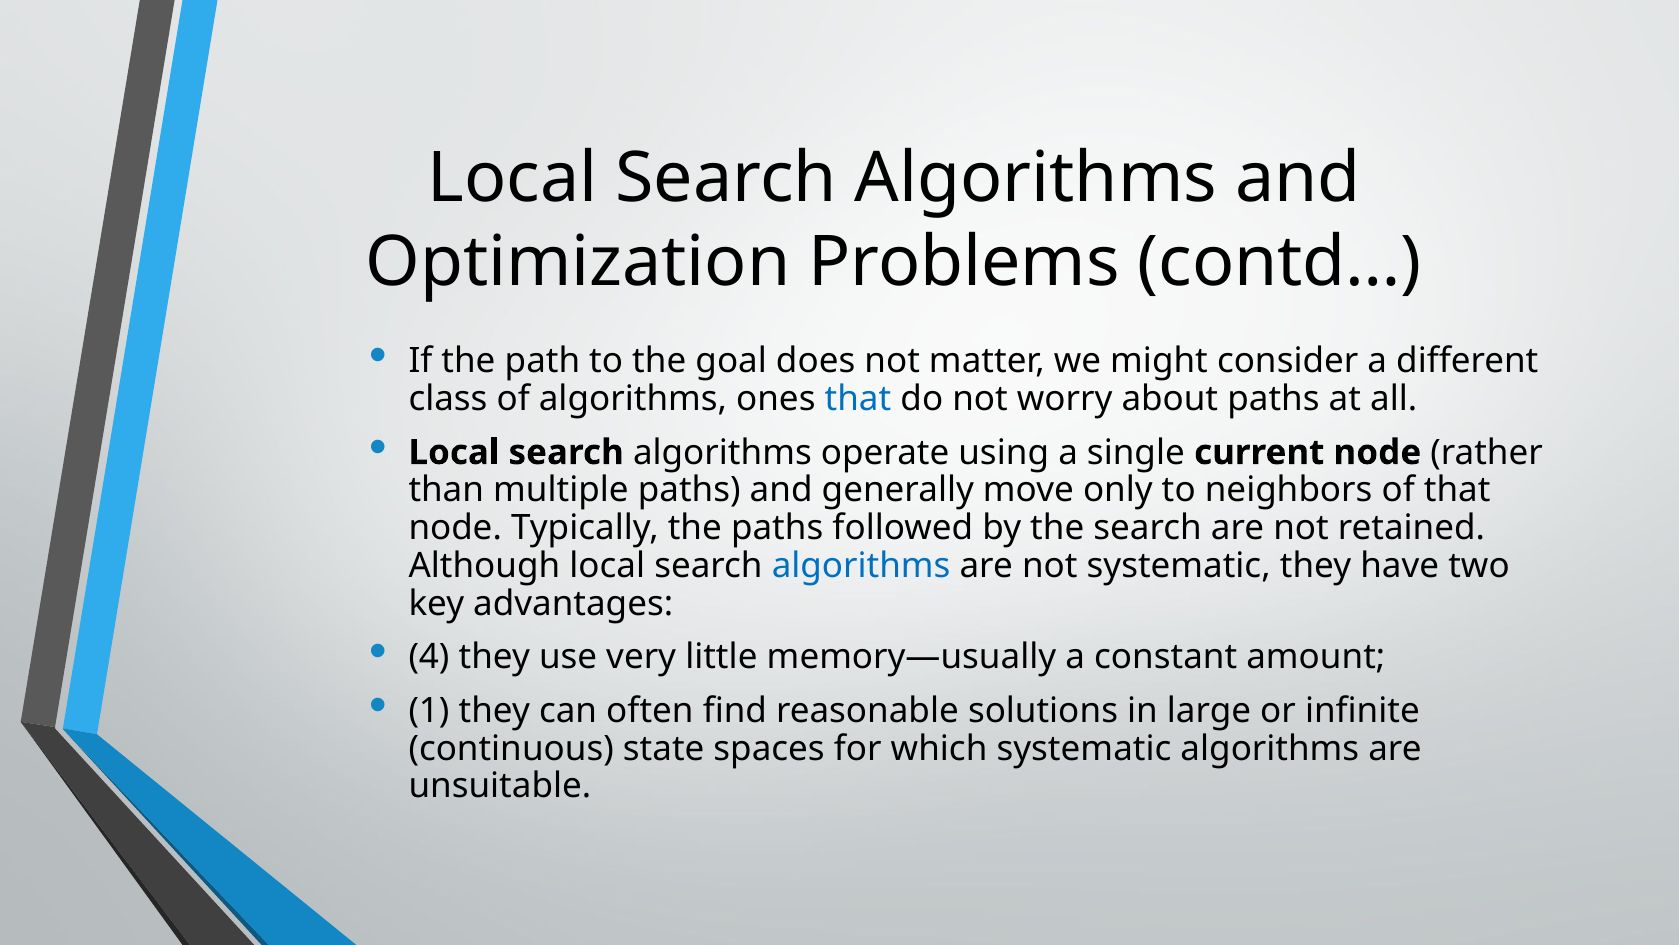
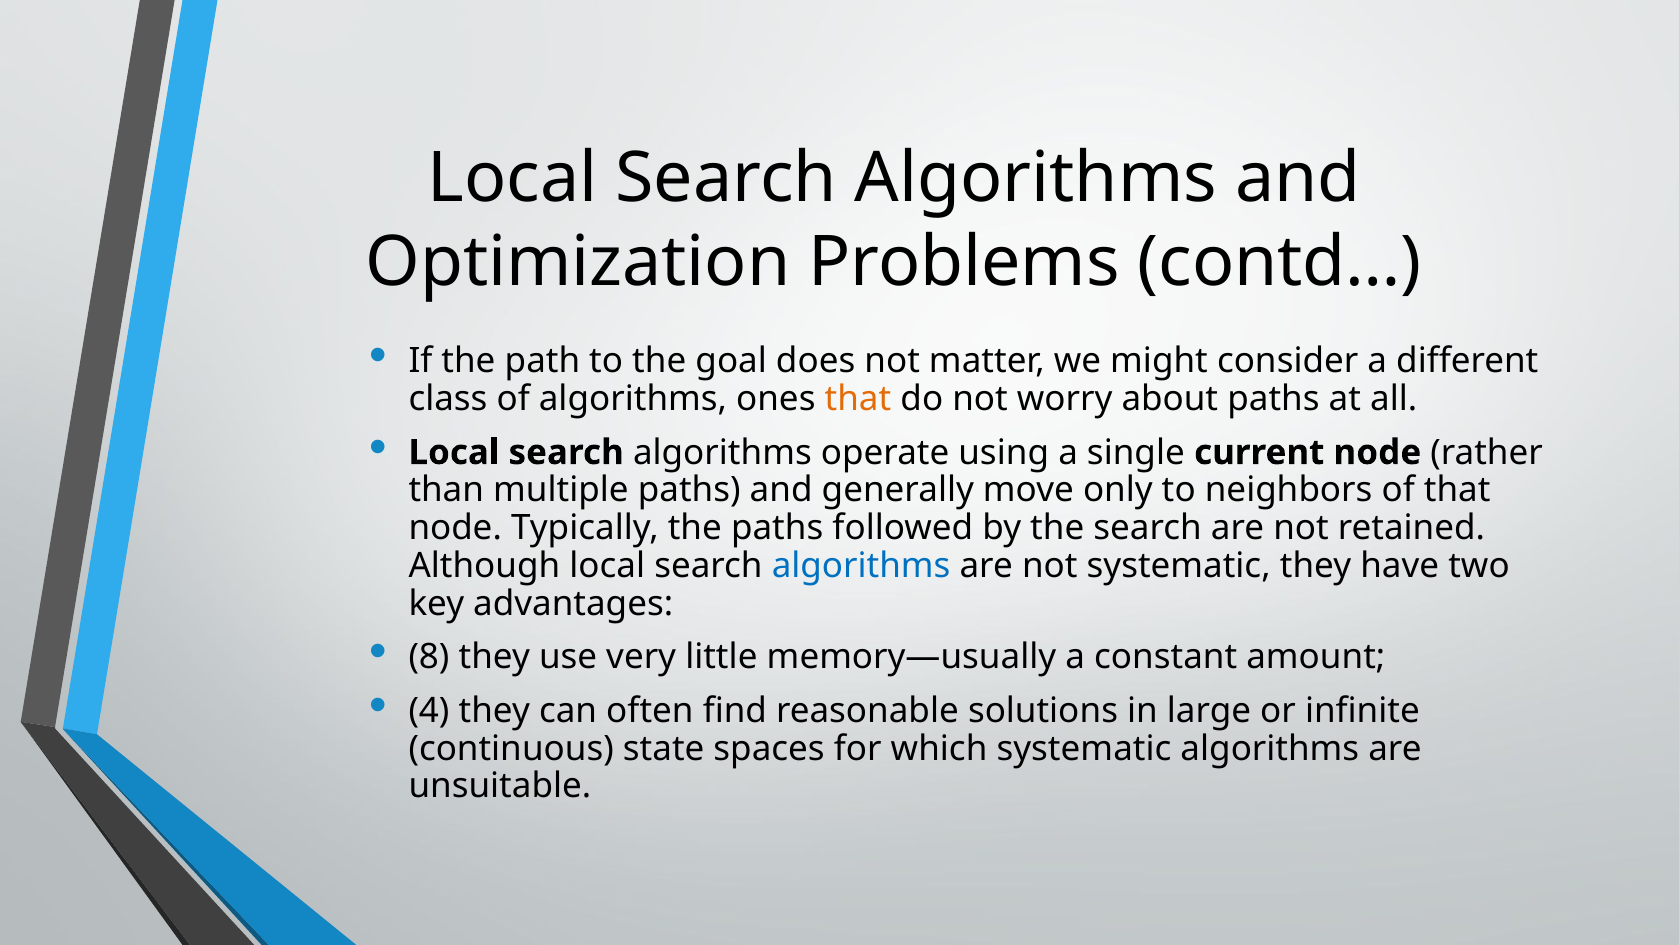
that colour: blue -> orange (858, 399)
4: 4 -> 8 (429, 657)
1: 1 -> 4 (429, 710)
